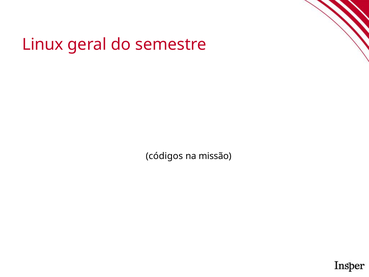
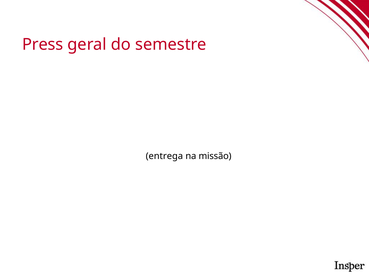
Linux: Linux -> Press (43, 44)
códigos: códigos -> entrega (164, 156)
